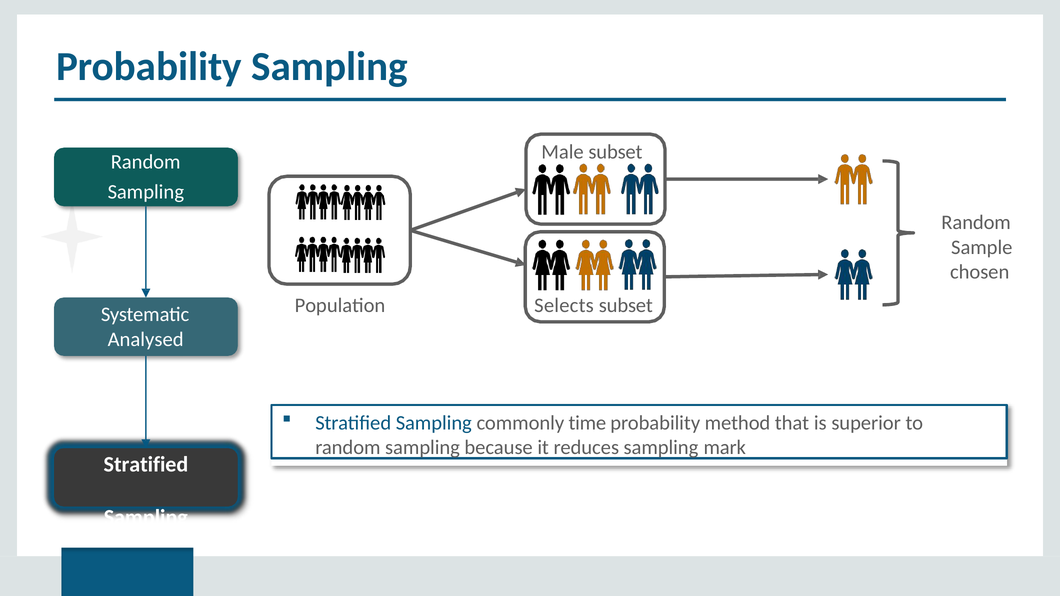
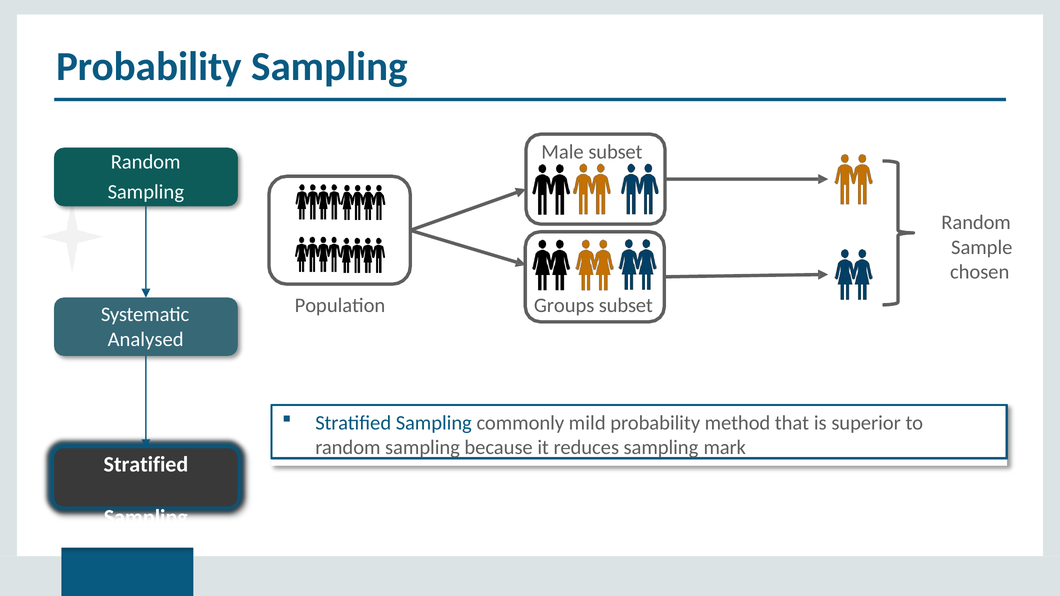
Selects: Selects -> Groups (564, 306)
time: time -> mild (587, 423)
